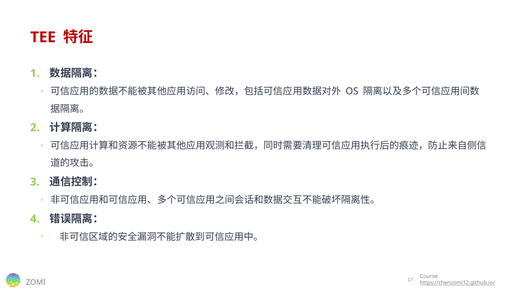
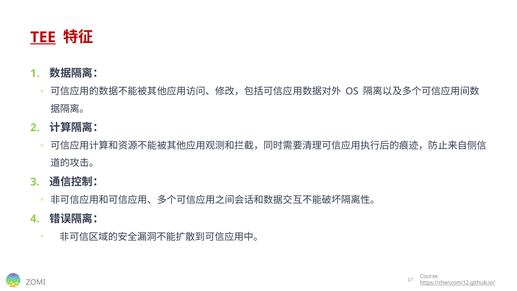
TEE underline: none -> present (43, 37)
